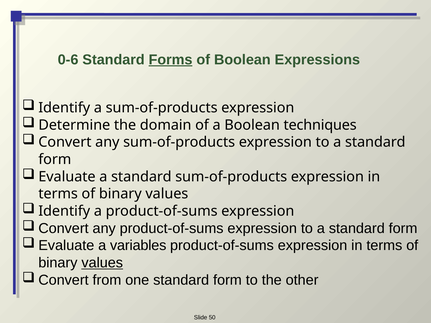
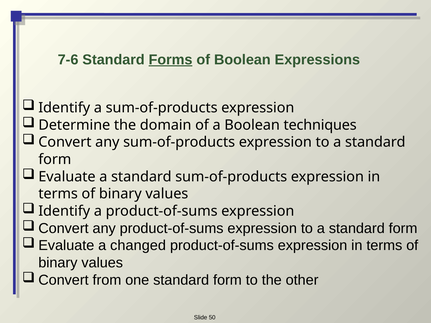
0-6: 0-6 -> 7-6 (68, 60)
variables: variables -> changed (138, 246)
values underline: present -> none (102, 263)
